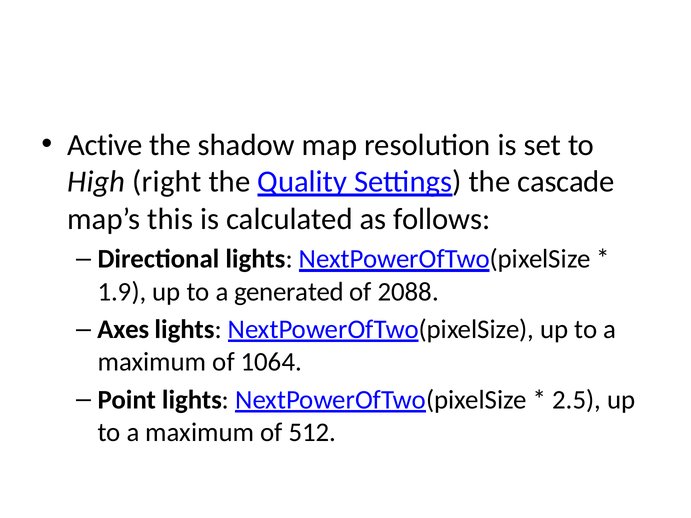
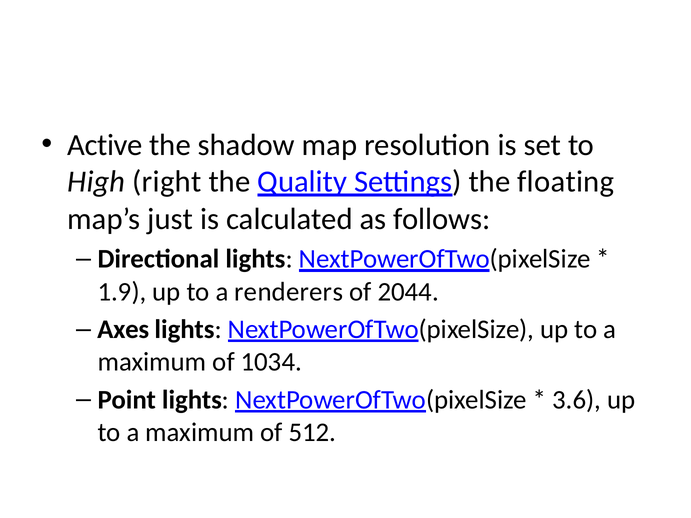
cascade: cascade -> floating (566, 182)
this: this -> just (170, 219)
generated: generated -> renderers (289, 292)
2088: 2088 -> 2044 (408, 292)
1064: 1064 -> 1034 (271, 362)
2.5: 2.5 -> 3.6 (577, 400)
